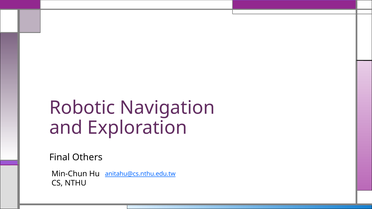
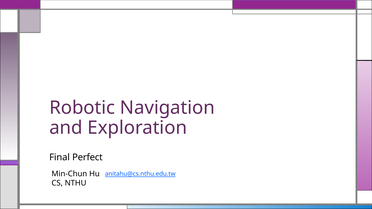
Others: Others -> Perfect (87, 157)
